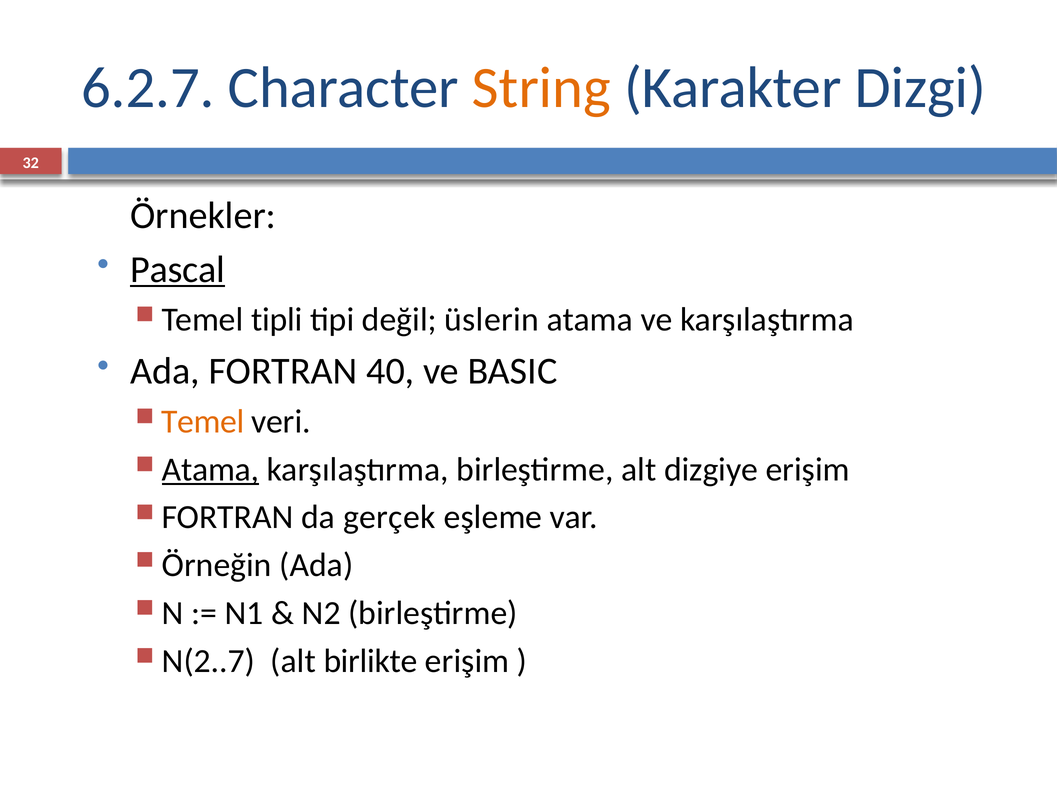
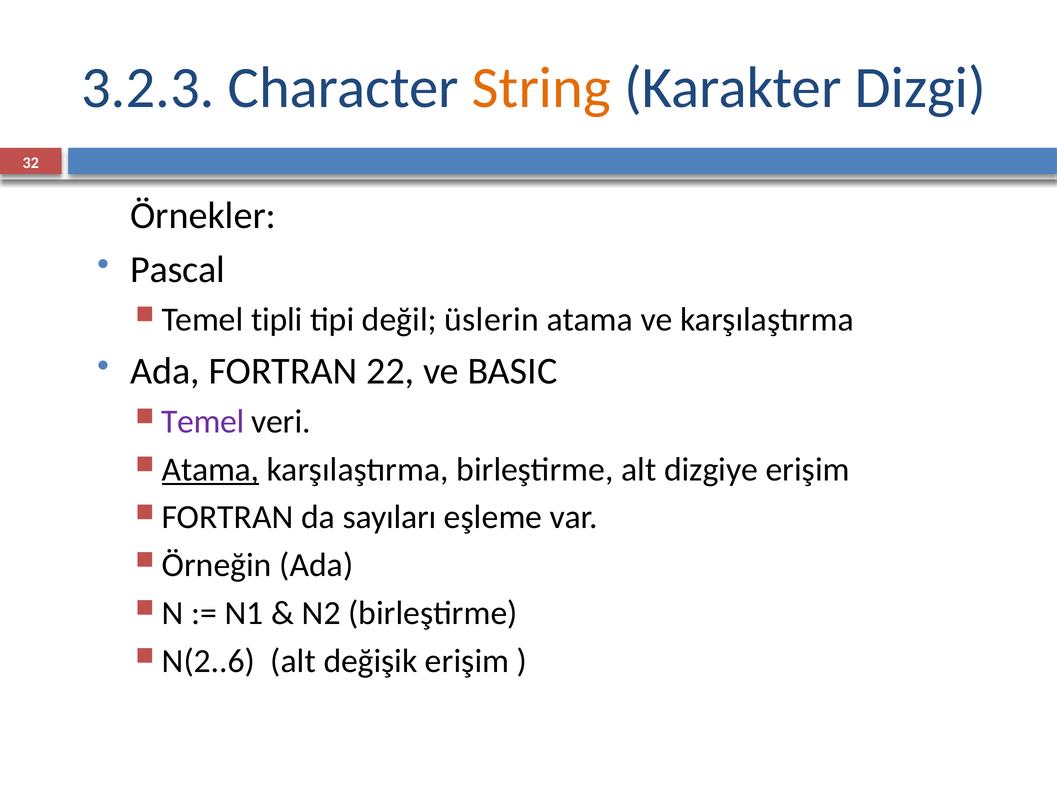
6.2.7: 6.2.7 -> 3.2.3 (148, 88)
Pascal underline: present -> none (178, 270)
40: 40 -> 22 (390, 372)
Temel colour: orange -> purple (203, 422)
gerçek: gerçek -> sayıları (390, 518)
N(2..7: N(2..7 -> N(2..6 (208, 662)
birlikte: birlikte -> değişik (370, 662)
